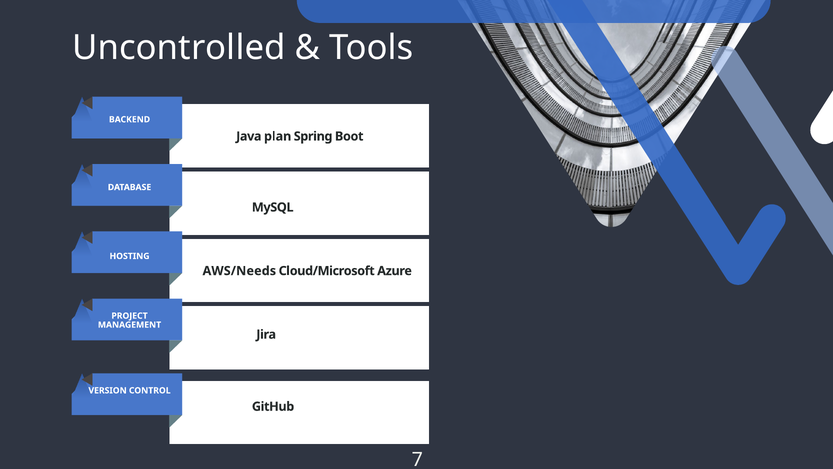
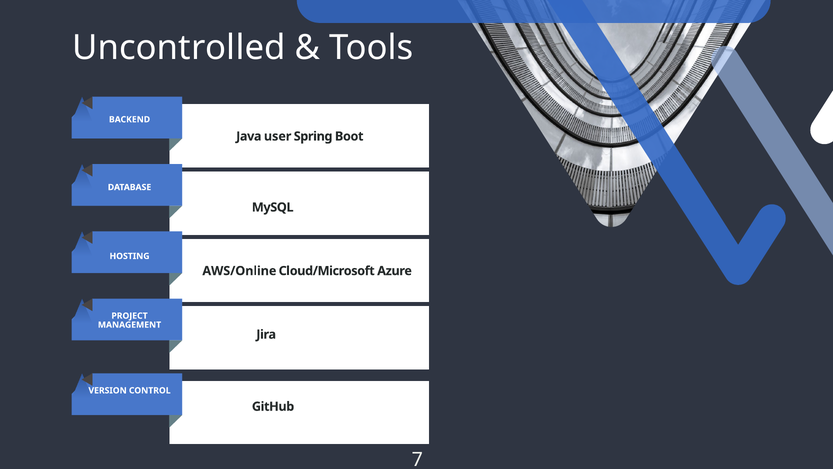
plan: plan -> user (278, 136)
AWS/Needs: AWS/Needs -> AWS/Online (239, 271)
